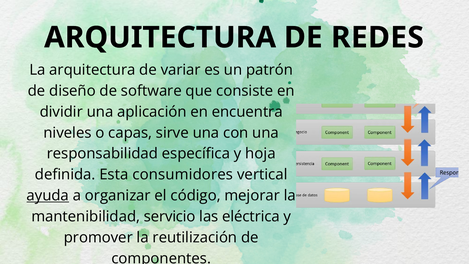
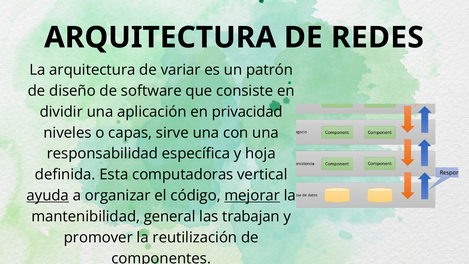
encuentra: encuentra -> privacidad (247, 112)
consumidores: consumidores -> computadoras (183, 175)
mejorar underline: none -> present (252, 195)
servicio: servicio -> general (170, 216)
eléctrica: eléctrica -> trabajan (251, 216)
